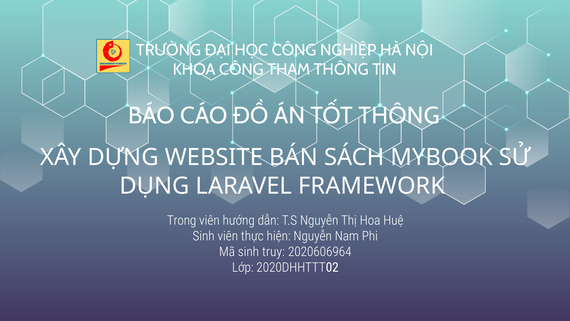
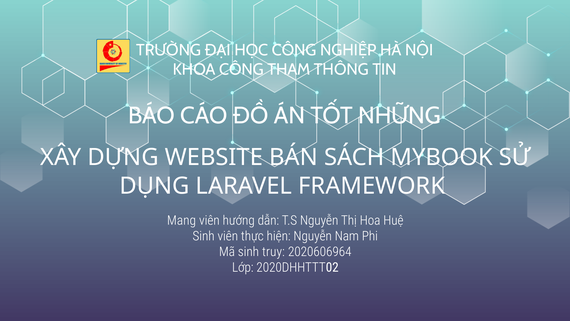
TỐT THÔNG: THÔNG -> NHỮNG (399, 116)
Trong: Trong -> Mang (182, 220)
